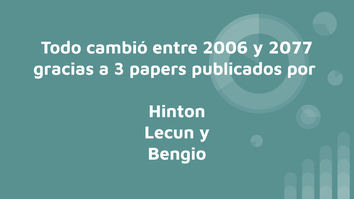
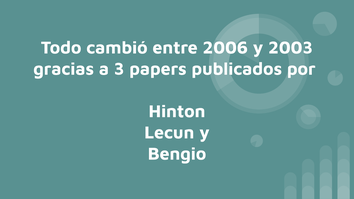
2077: 2077 -> 2003 (291, 48)
